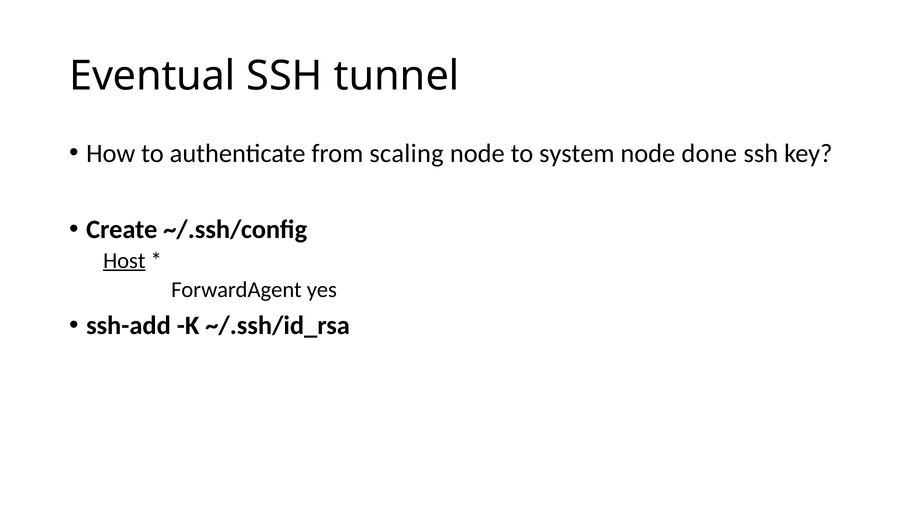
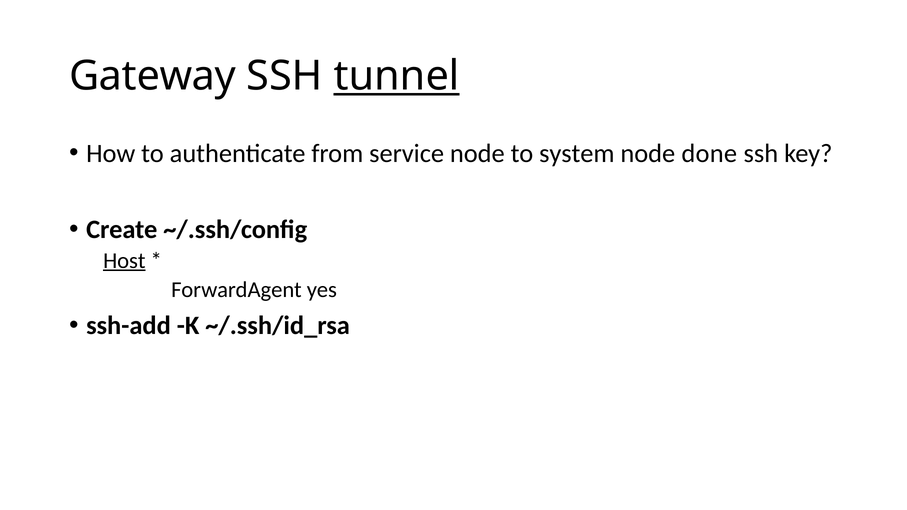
Eventual: Eventual -> Gateway (153, 76)
tunnel underline: none -> present (397, 76)
scaling: scaling -> service (407, 153)
